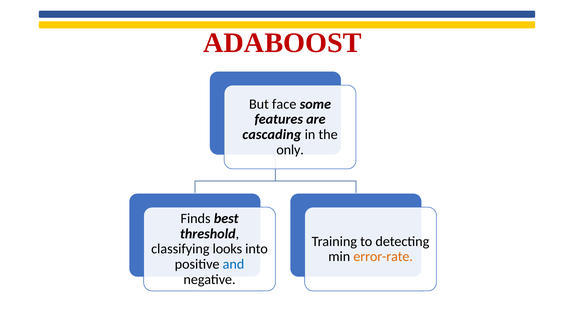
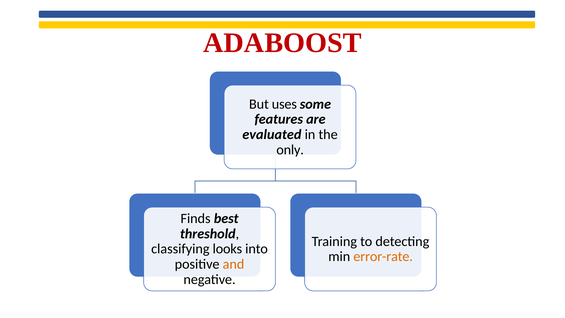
face: face -> uses (284, 104)
cascading: cascading -> evaluated (272, 134)
and colour: blue -> orange (233, 264)
